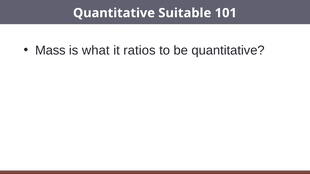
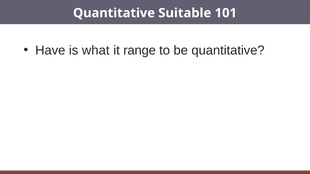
Mass: Mass -> Have (50, 50)
ratios: ratios -> range (140, 50)
